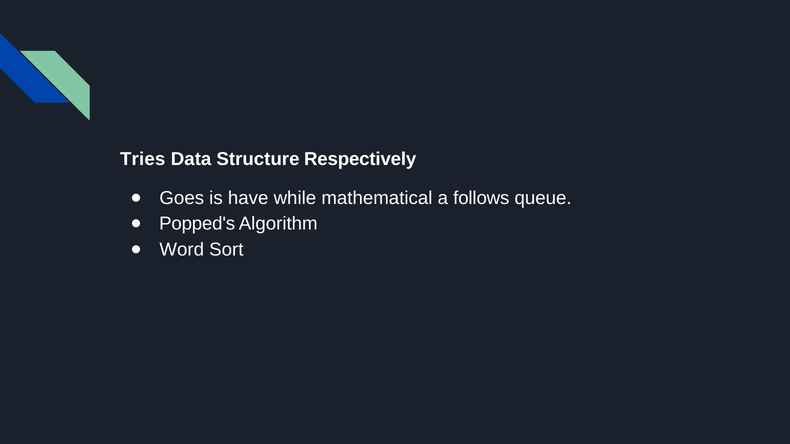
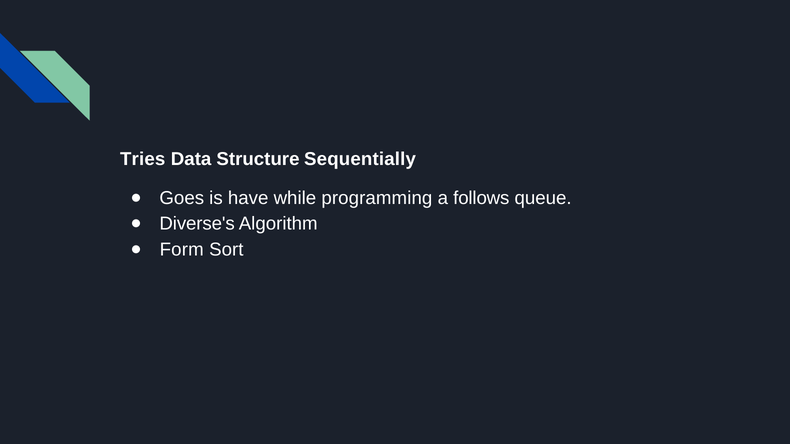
Respectively: Respectively -> Sequentially (360, 159)
mathematical: mathematical -> programming (377, 198)
Popped's: Popped's -> Diverse's (197, 224)
Word: Word -> Form (182, 250)
